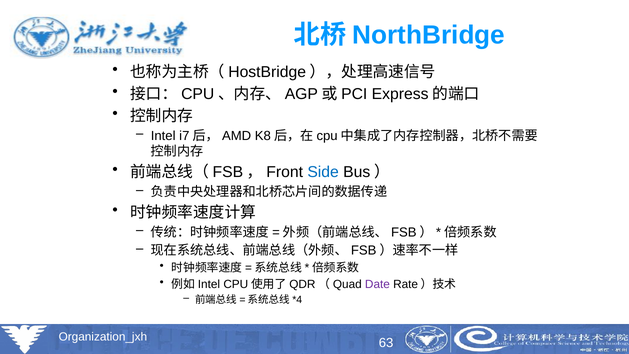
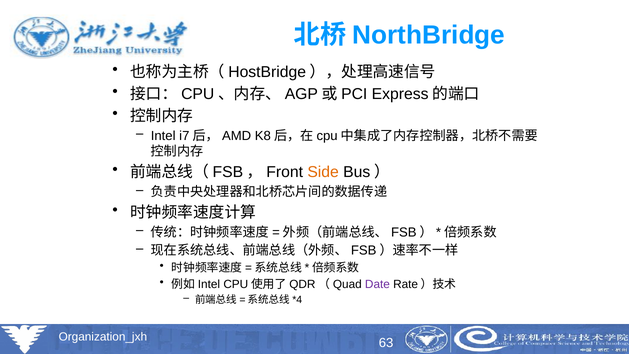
Side colour: blue -> orange (323, 172)
